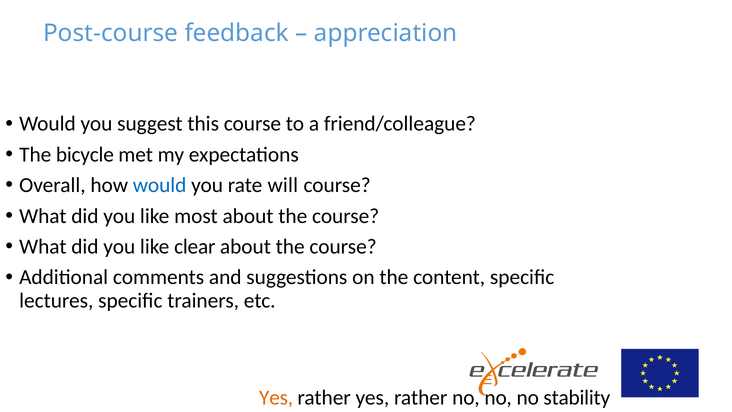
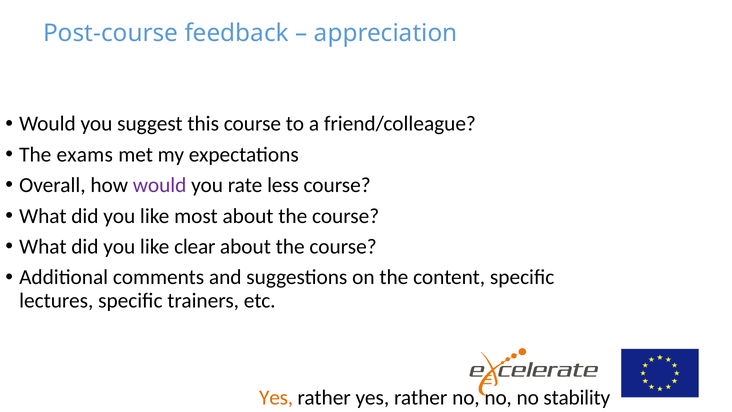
bicycle: bicycle -> exams (85, 154)
would colour: blue -> purple (160, 185)
will: will -> less (283, 185)
